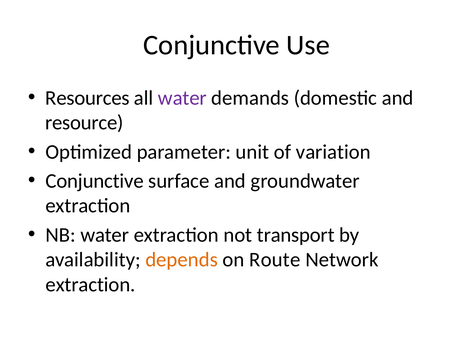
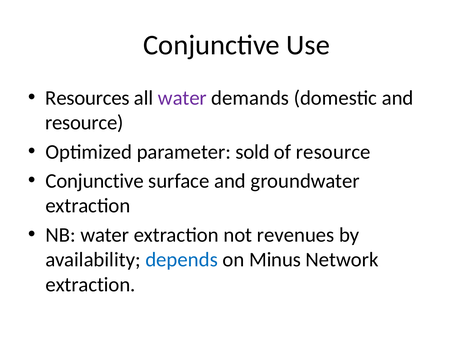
unit: unit -> sold (253, 152)
of variation: variation -> resource (333, 152)
transport: transport -> revenues (296, 235)
depends colour: orange -> blue (182, 260)
Route: Route -> Minus (275, 260)
